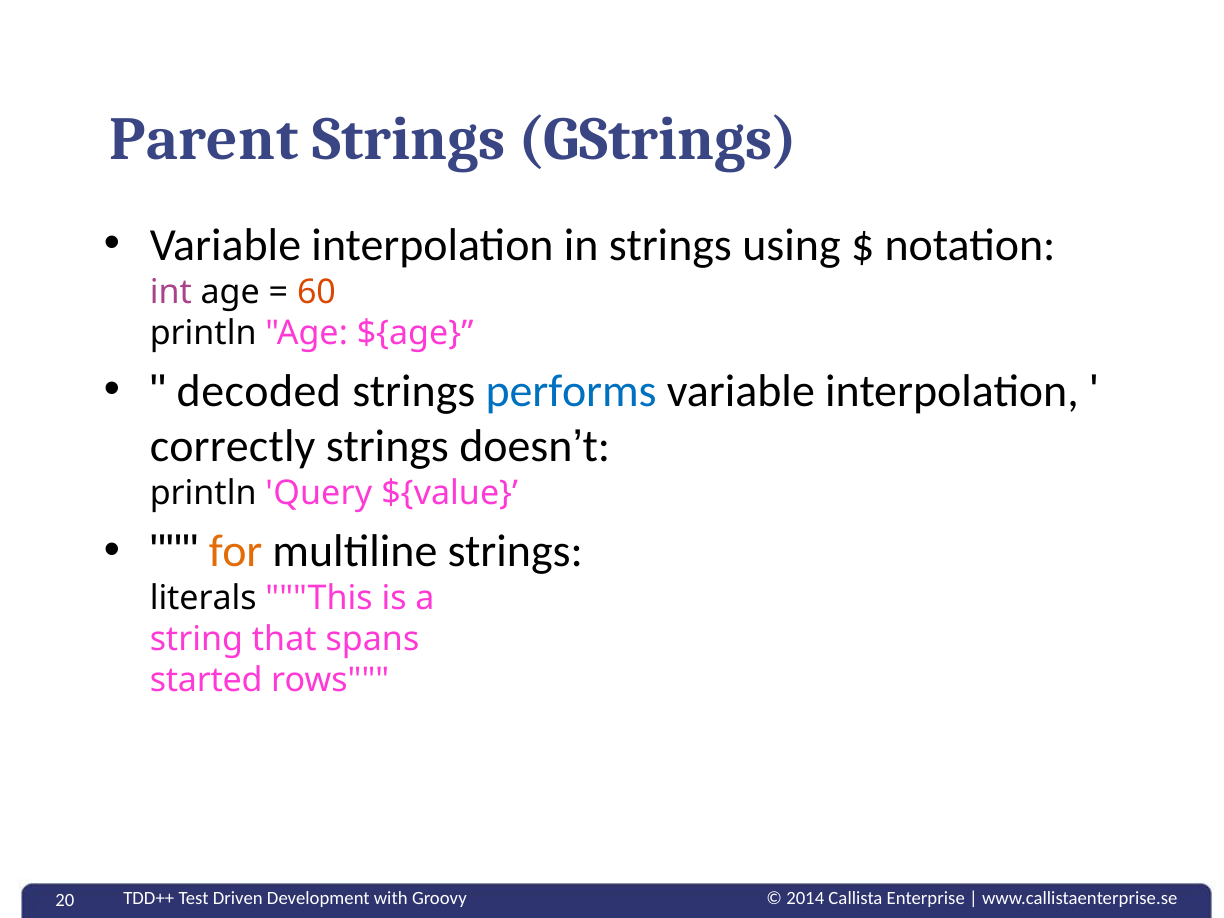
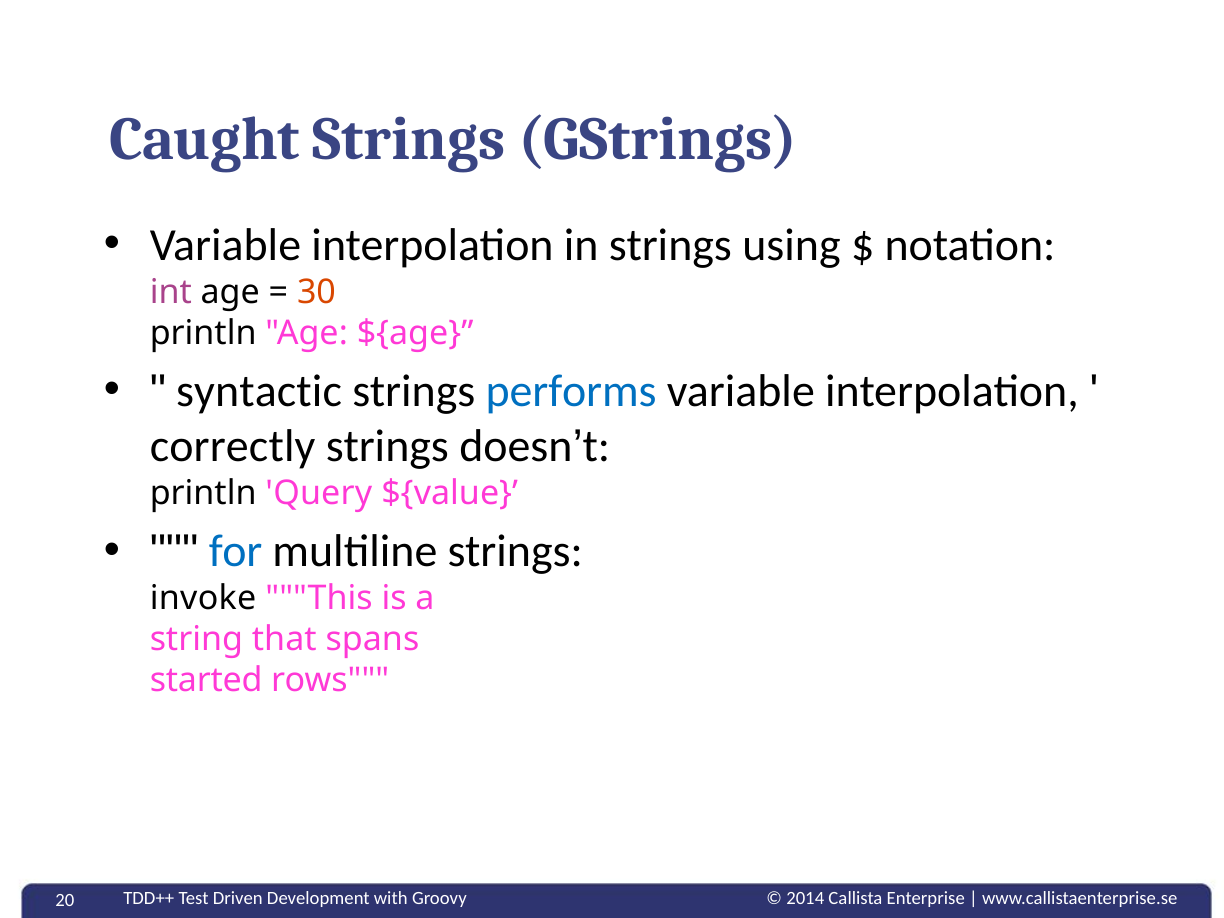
Parent: Parent -> Caught (204, 139)
60: 60 -> 30 (316, 292)
decoded: decoded -> syntactic (259, 391)
for colour: orange -> blue (236, 551)
literals: literals -> invoke (203, 599)
